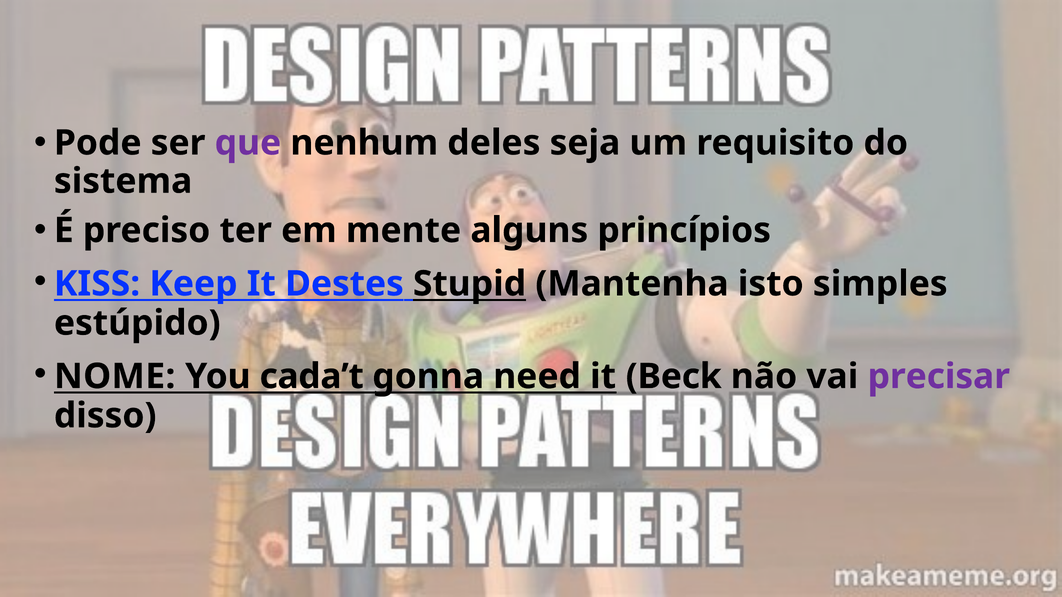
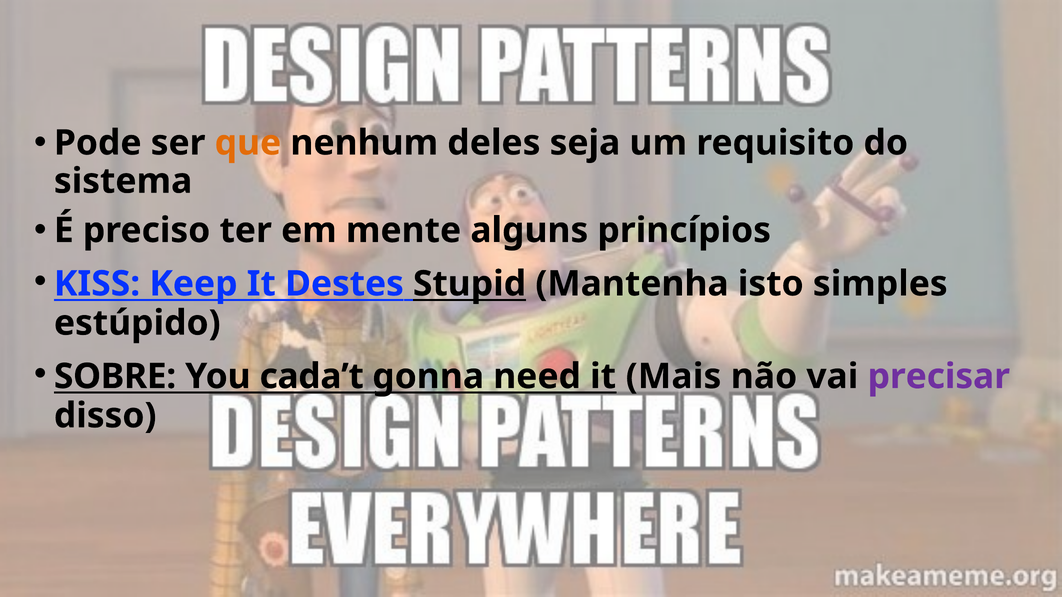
que colour: purple -> orange (248, 143)
NOME: NOME -> SOBRE (115, 377)
Beck: Beck -> Mais (674, 377)
